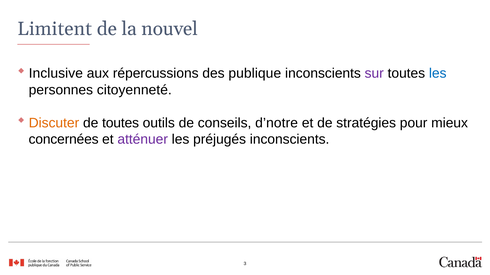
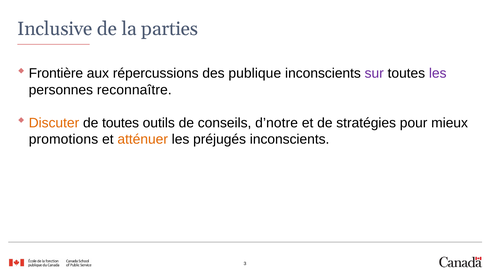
Limitent: Limitent -> Inclusive (55, 29)
nouvel: nouvel -> parties (170, 29)
Inclusive: Inclusive -> Frontière (56, 74)
les colour: blue -> purple (438, 74)
citoyenneté: citoyenneté -> reconnaître (134, 90)
concernées: concernées -> promotions (63, 140)
atténuer colour: purple -> orange (143, 140)
